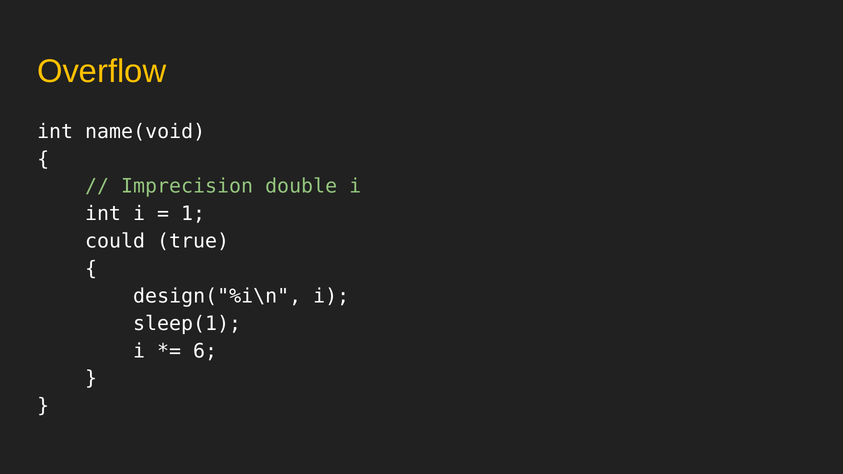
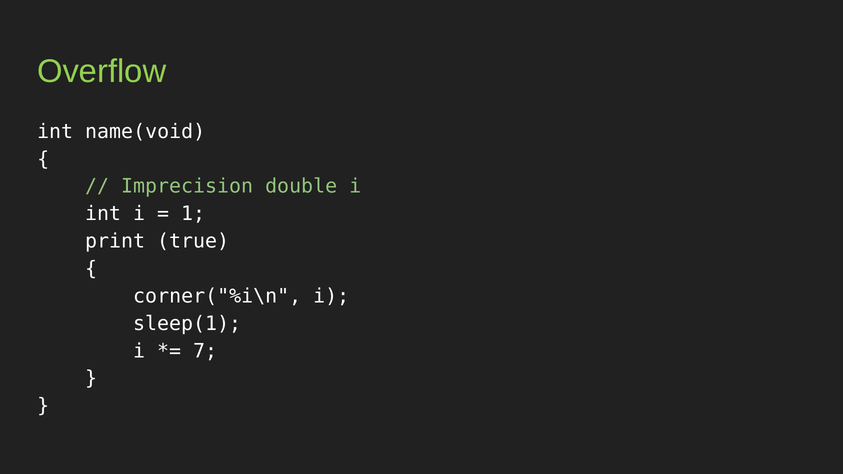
Overflow colour: yellow -> light green (102, 71)
could: could -> print (115, 241)
design("%i\n: design("%i\n -> corner("%i\n (217, 296)
6: 6 -> 7 (205, 351)
